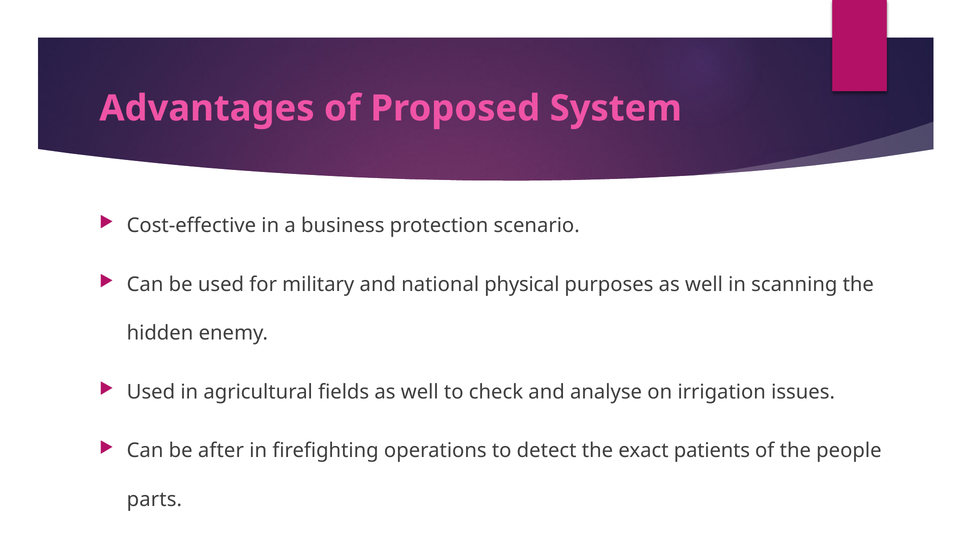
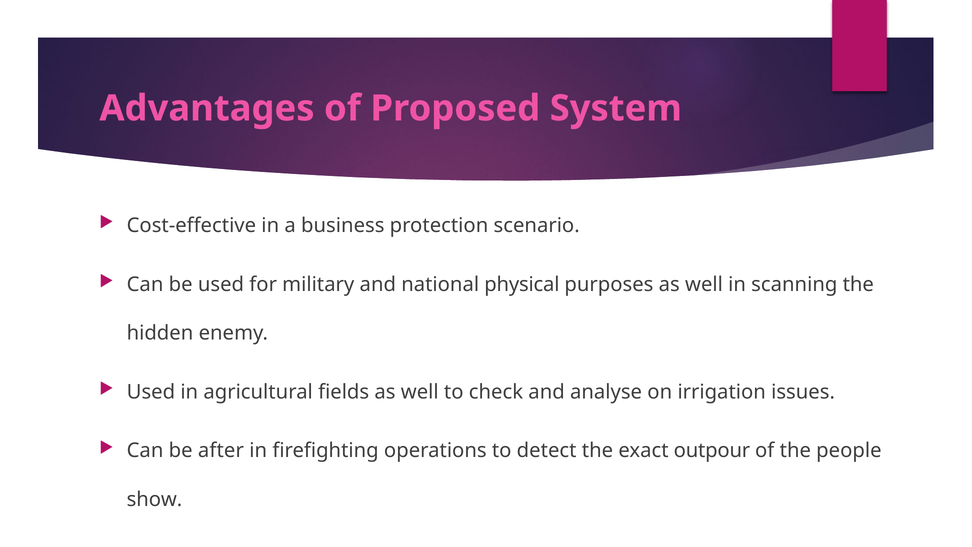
patients: patients -> outpour (712, 451)
parts: parts -> show (154, 499)
